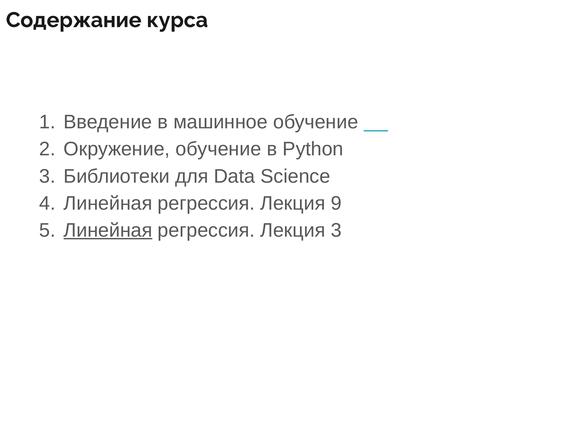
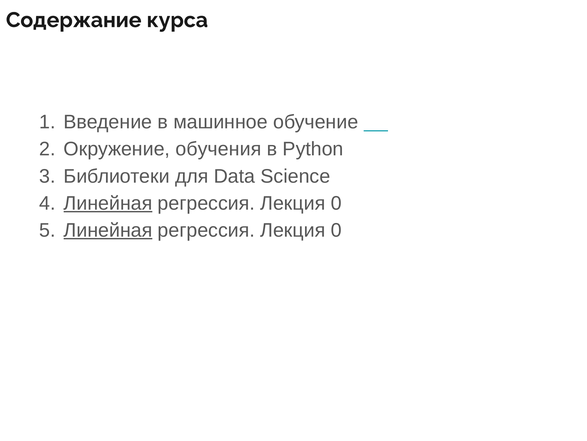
Окружение обучение: обучение -> обучения (218, 149)
Линейная underline: none -> present (108, 203)
9: 9 -> 0 (336, 203)
3: 3 -> 0 (336, 230)
